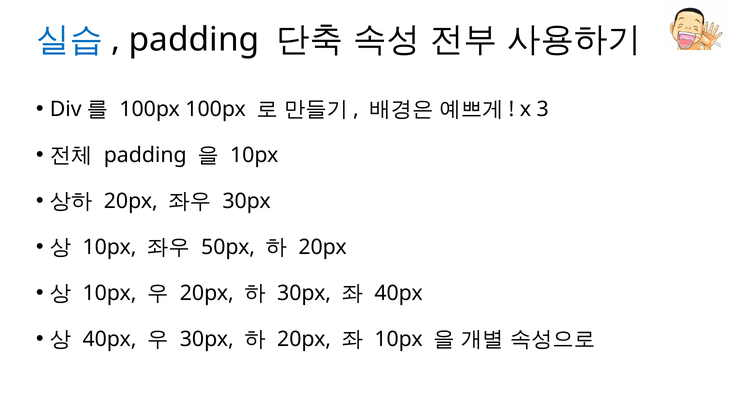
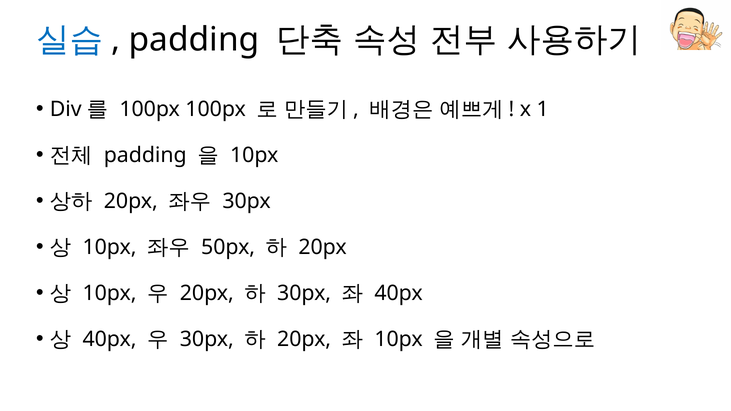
3: 3 -> 1 (543, 109)
